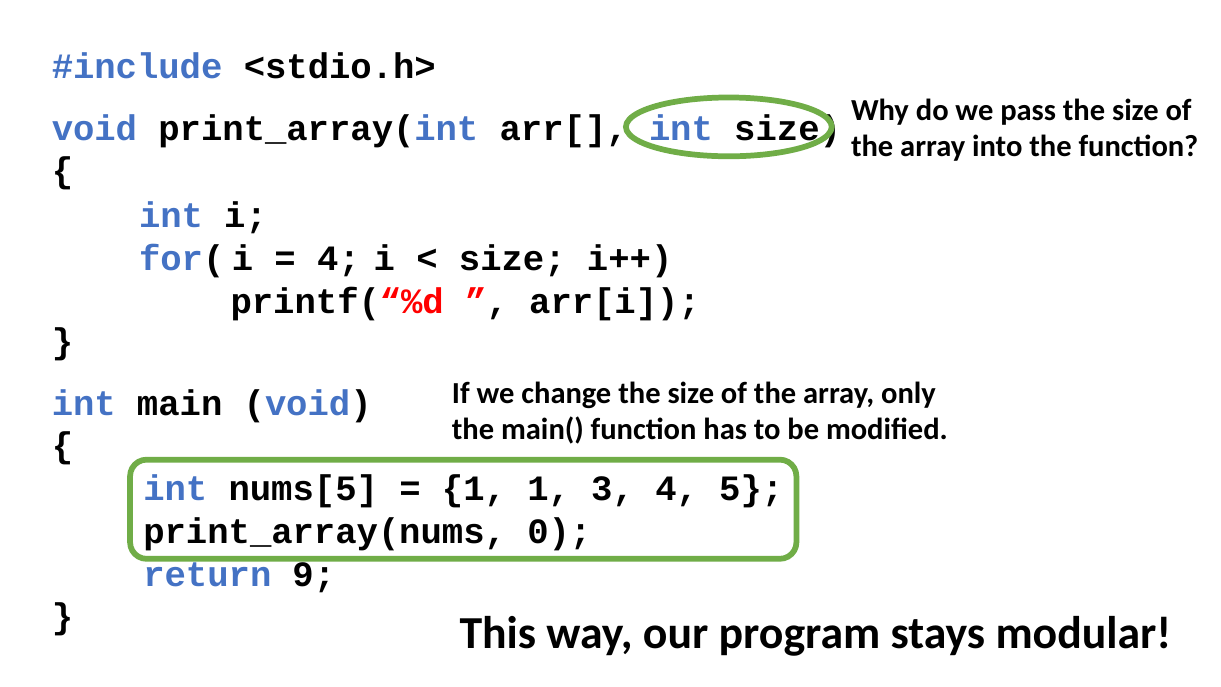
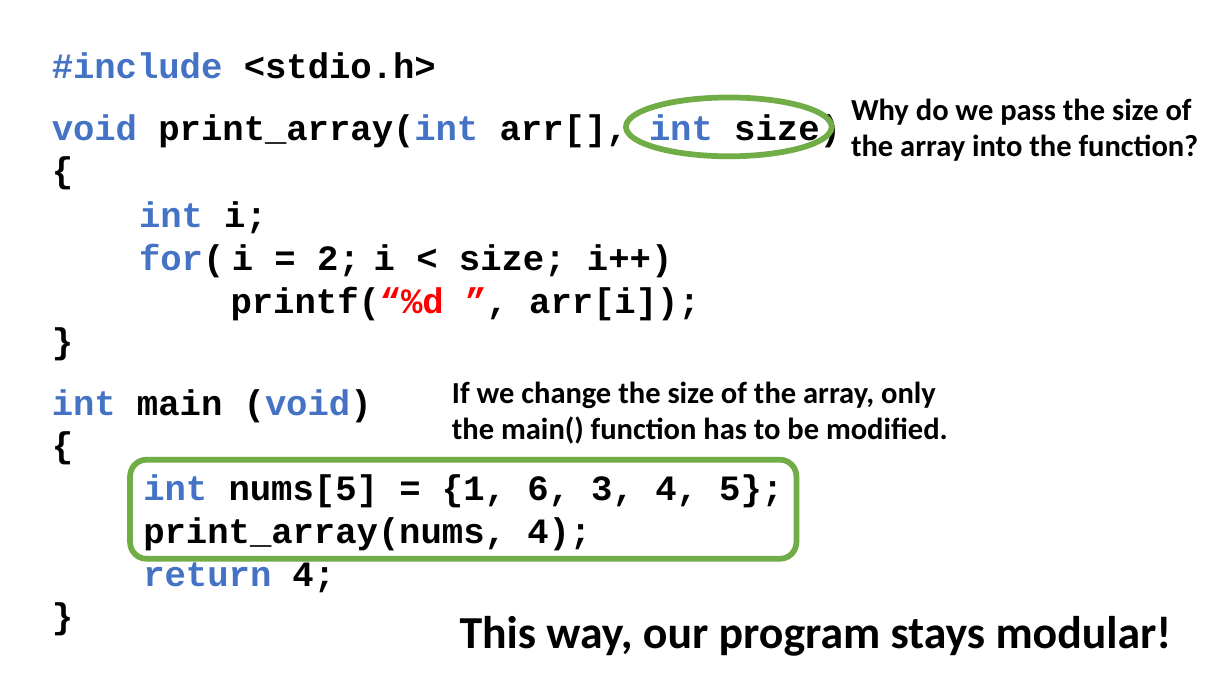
4: 4 -> 2 (339, 259)
1 1: 1 -> 6 (549, 489)
print_array(nums 0: 0 -> 4 (559, 531)
return 9: 9 -> 4 (314, 574)
